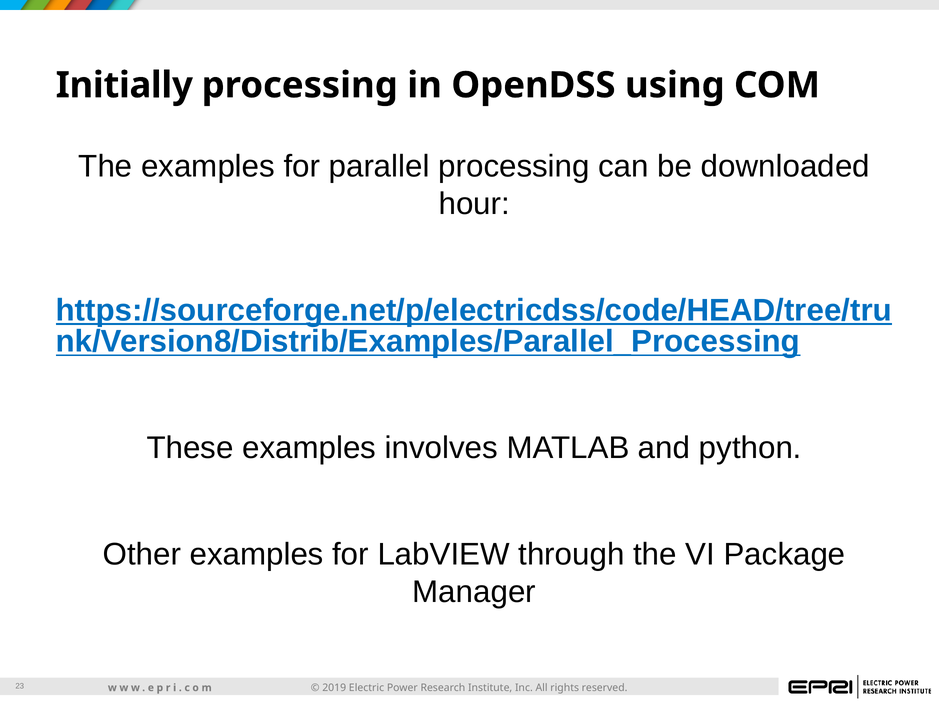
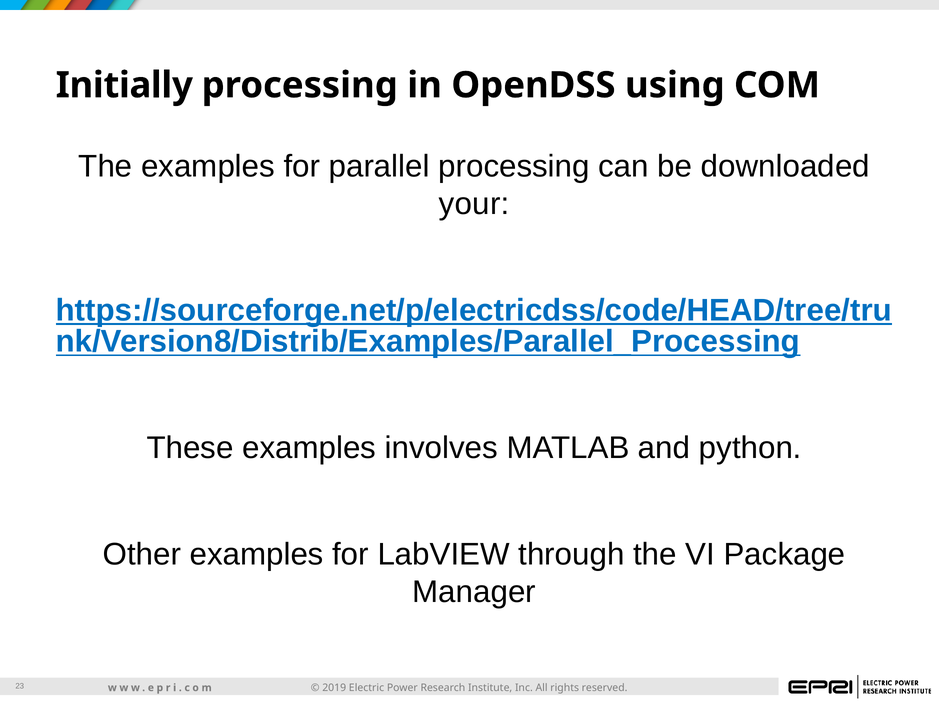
hour: hour -> your (474, 204)
